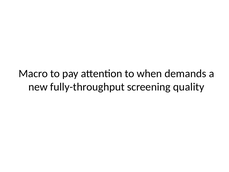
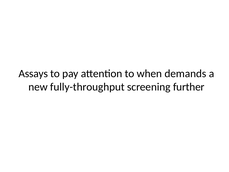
Macro: Macro -> Assays (33, 73)
quality: quality -> further (189, 87)
